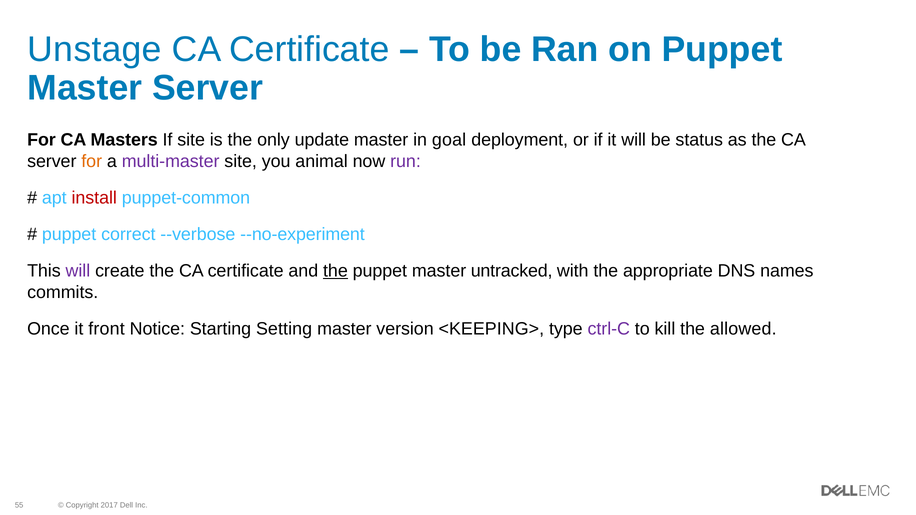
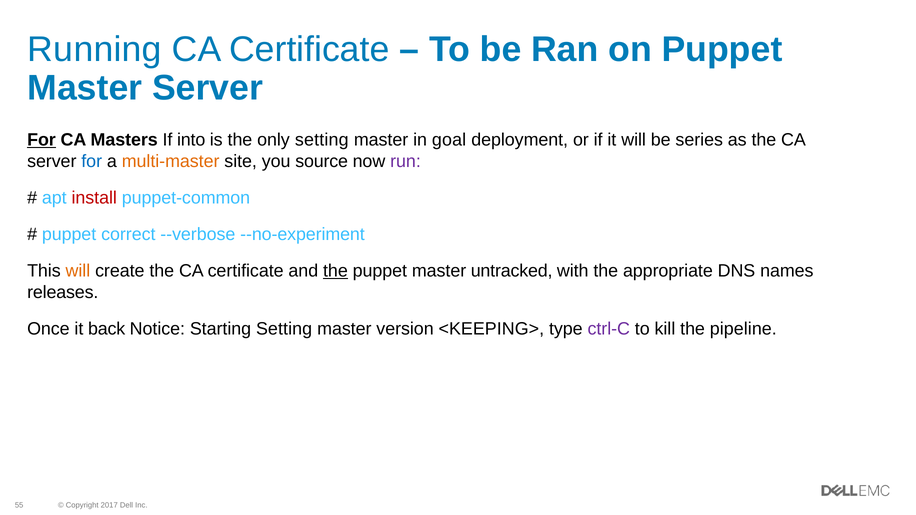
Unstage: Unstage -> Running (95, 50)
For underline: none -> present (41, 140)
If site: site -> into (191, 140)
only update: update -> setting (322, 140)
status: status -> series (699, 140)
for colour: orange -> blue (92, 161)
multi-master colour: purple -> orange (171, 161)
animal: animal -> source (322, 161)
will colour: purple -> orange (78, 271)
commits: commits -> releases (63, 293)
front: front -> back (107, 329)
allowed: allowed -> pipeline (743, 329)
